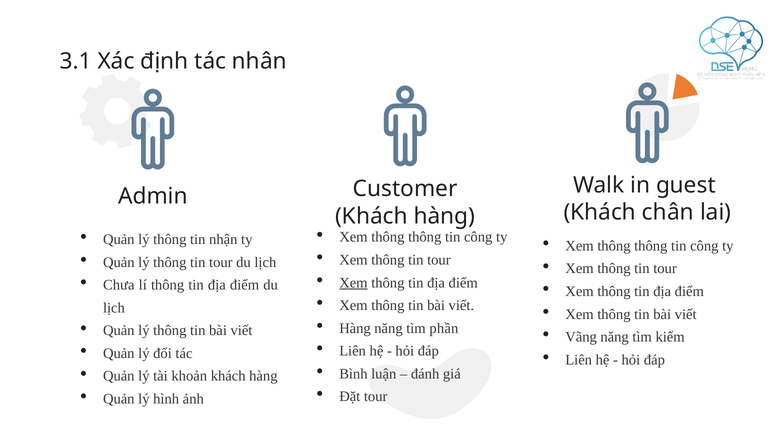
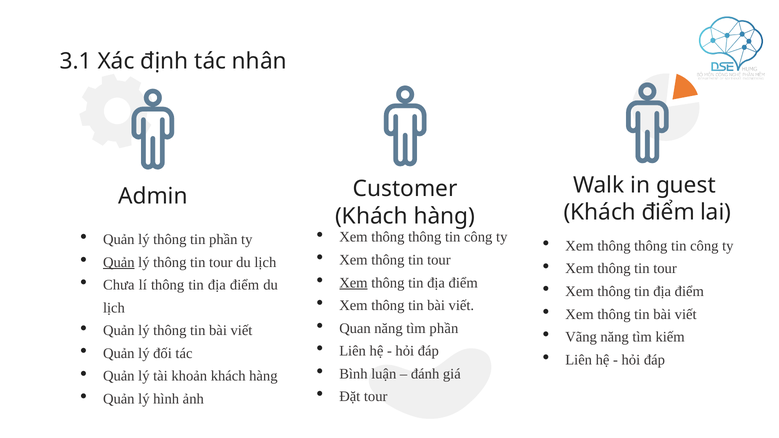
Khách chân: chân -> điểm (668, 212)
tin nhận: nhận -> phần (223, 240)
Quản underline: none -> present (119, 262)
Hàng: Hàng -> Quan (355, 328)
